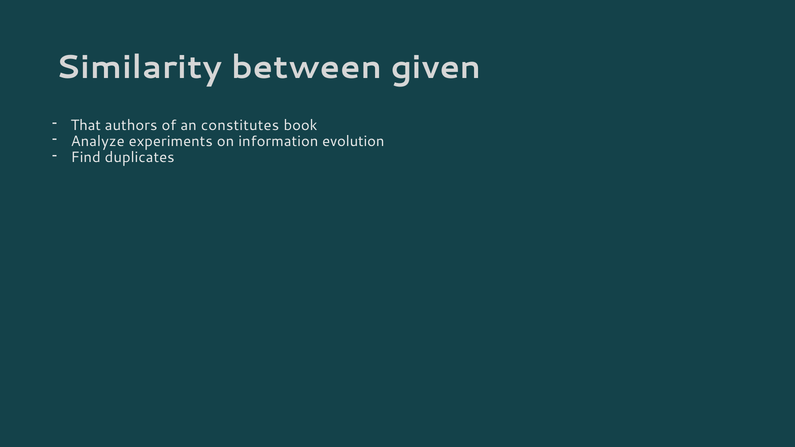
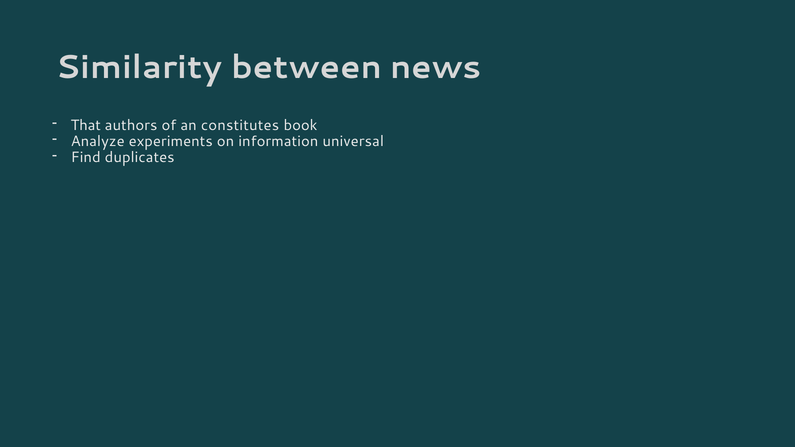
given: given -> news (436, 68)
evolution: evolution -> universal (353, 141)
